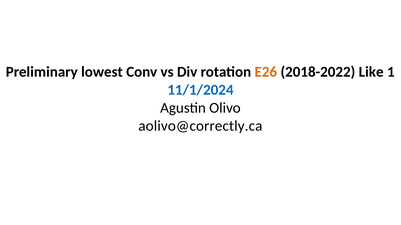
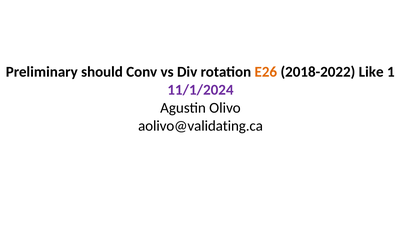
lowest: lowest -> should (102, 72)
11/1/2024 colour: blue -> purple (200, 90)
aolivo@correctly.ca: aolivo@correctly.ca -> aolivo@validating.ca (201, 126)
